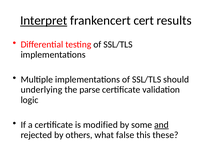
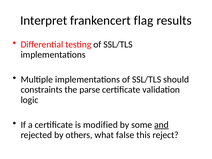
Interpret underline: present -> none (44, 21)
cert: cert -> flag (144, 21)
underlying: underlying -> constraints (42, 90)
these: these -> reject (166, 135)
